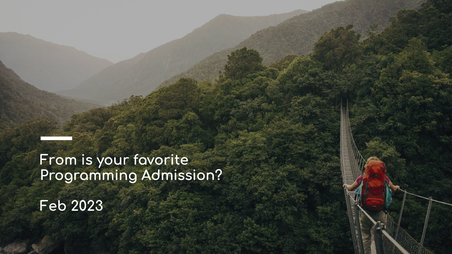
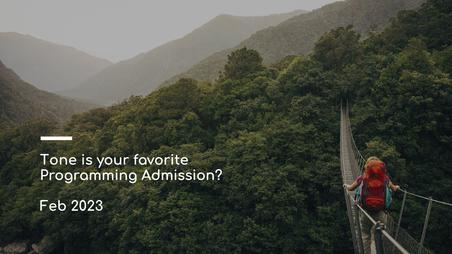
From: From -> Tone (58, 160)
